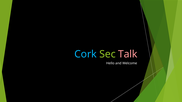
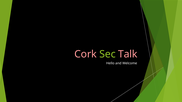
Cork colour: light blue -> pink (86, 54)
